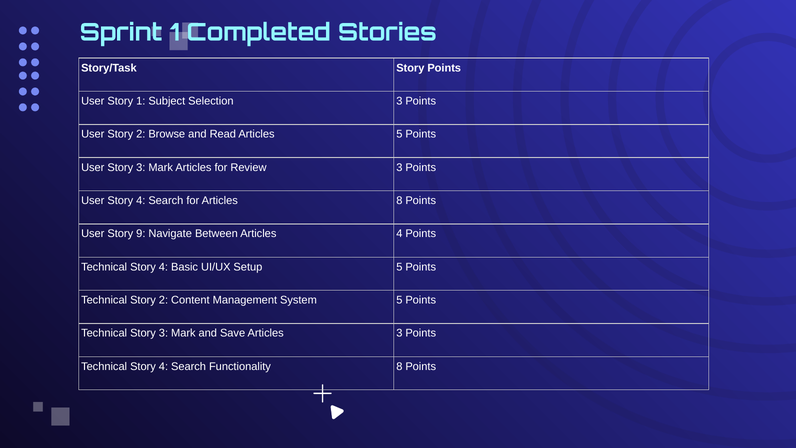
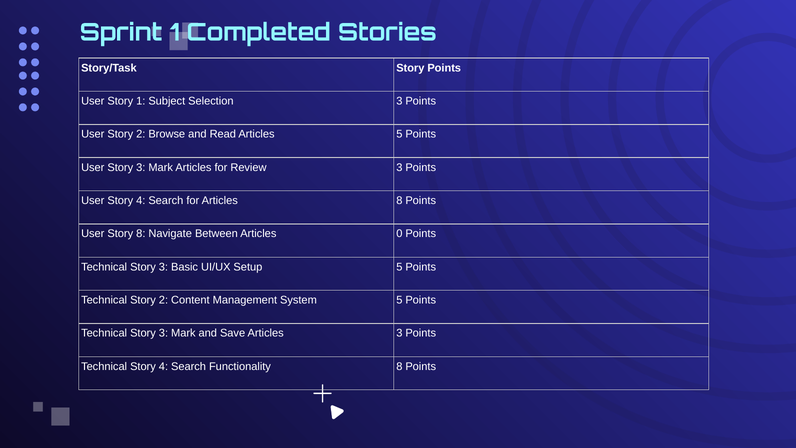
Story 9: 9 -> 8 (141, 234)
Articles 4: 4 -> 0 (399, 234)
4: 4 -> 3 (163, 267)
